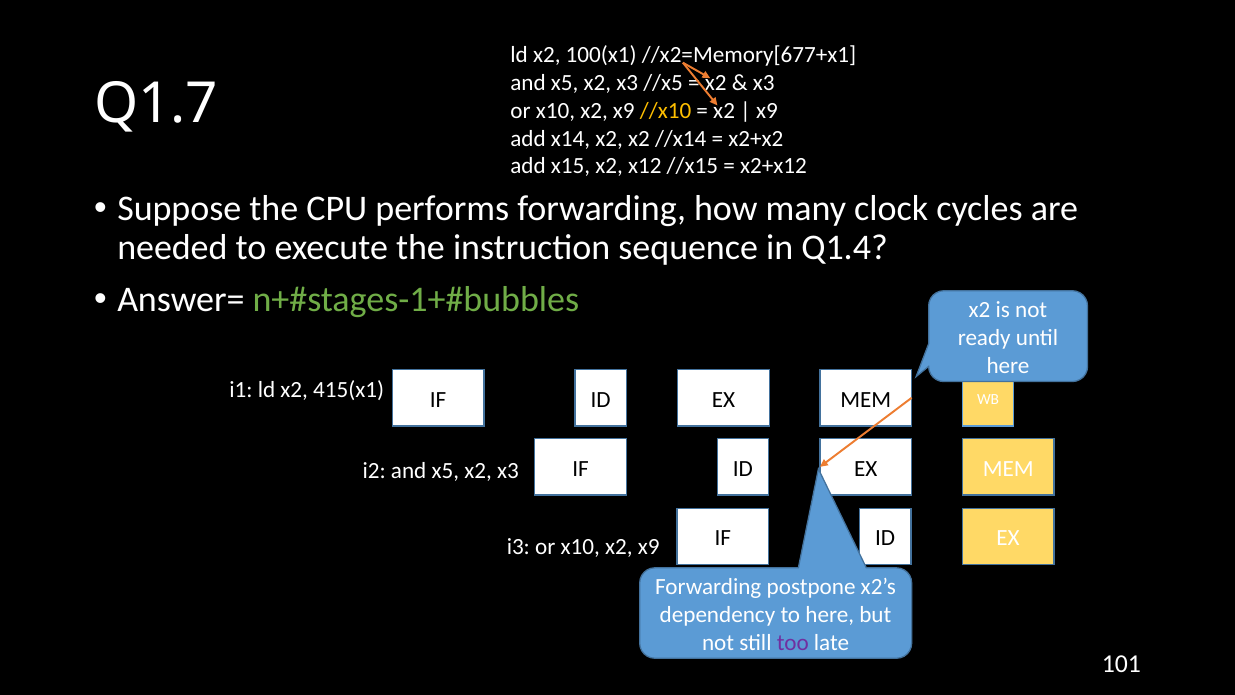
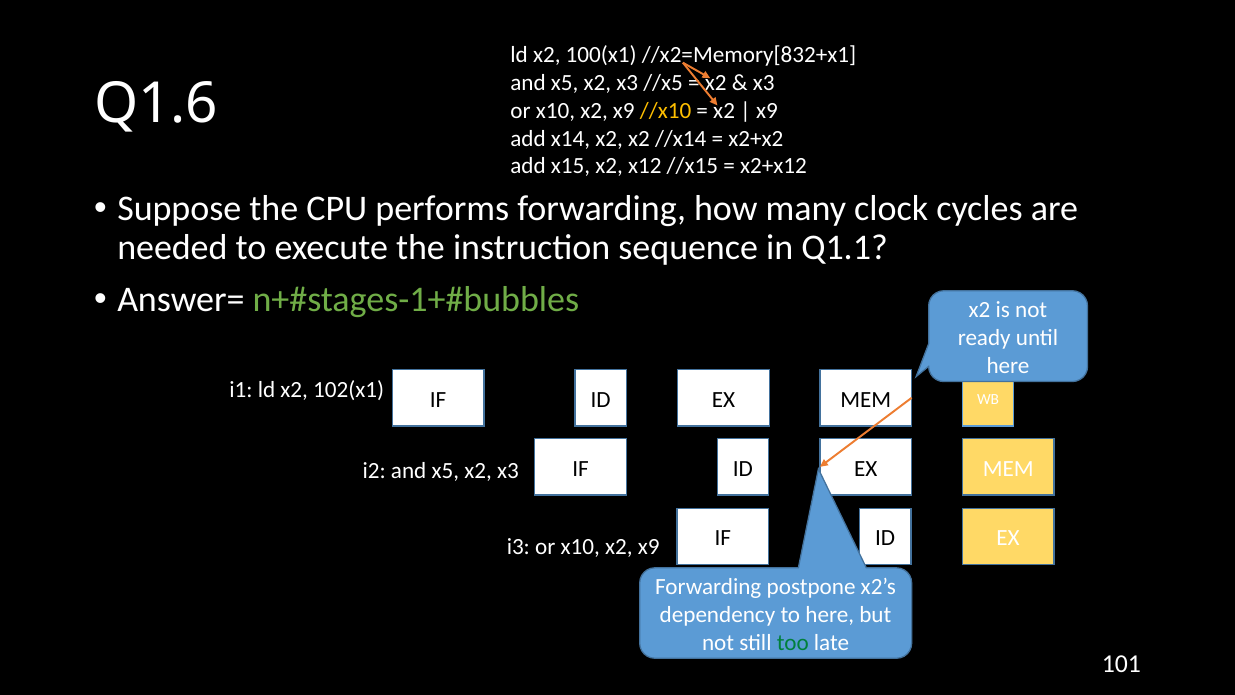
//x2=Memory[677+x1: //x2=Memory[677+x1 -> //x2=Memory[832+x1 (749, 55)
Q1.7: Q1.7 -> Q1.6 (156, 104)
Q1.4: Q1.4 -> Q1.1 (845, 248)
415(x1: 415(x1 -> 102(x1 (349, 390)
too colour: purple -> green (793, 642)
